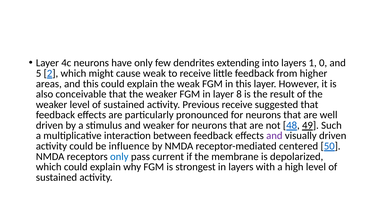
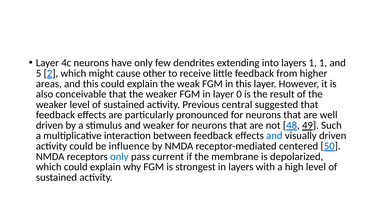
1 0: 0 -> 1 (323, 63)
cause weak: weak -> other (154, 73)
8: 8 -> 0 (239, 94)
Previous receive: receive -> central (237, 104)
and colour: purple -> blue (274, 135)
